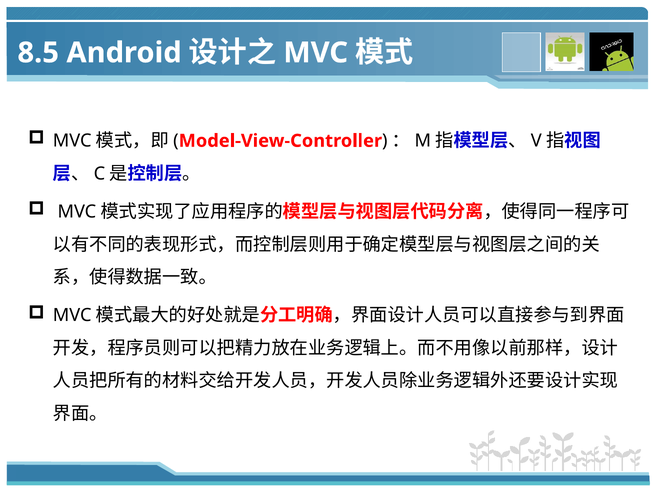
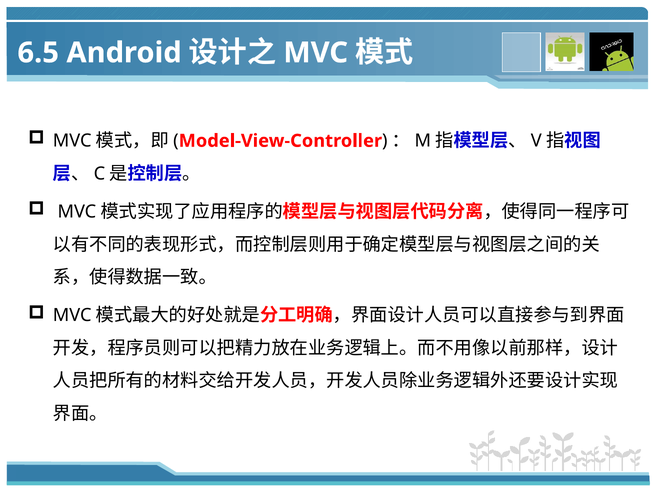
8.5: 8.5 -> 6.5 (38, 53)
